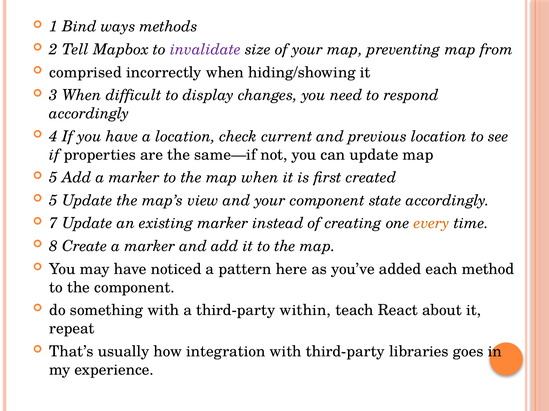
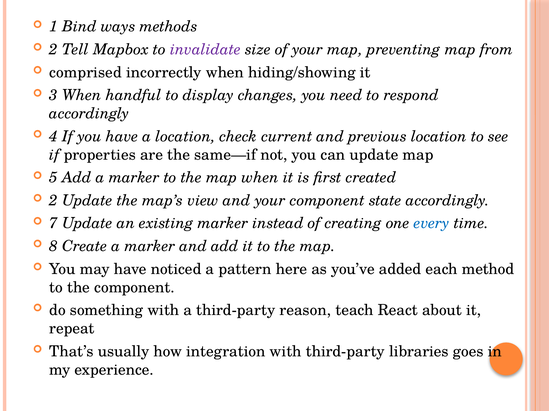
difficult: difficult -> handful (134, 95)
5: 5 -> 2 (54, 201)
every colour: orange -> blue (432, 224)
within: within -> reason (305, 311)
